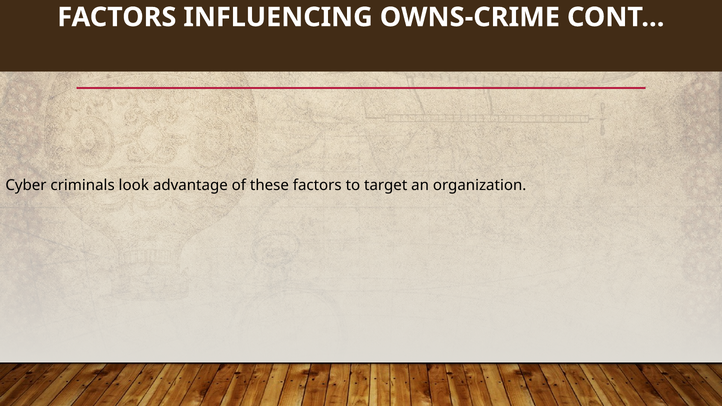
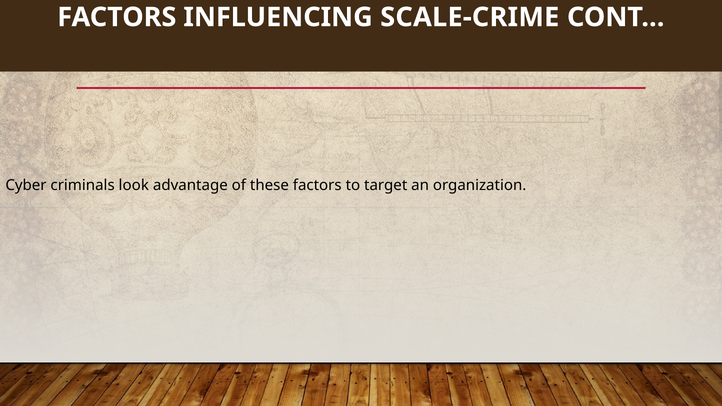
OWNS-CRIME: OWNS-CRIME -> SCALE-CRIME (470, 17)
